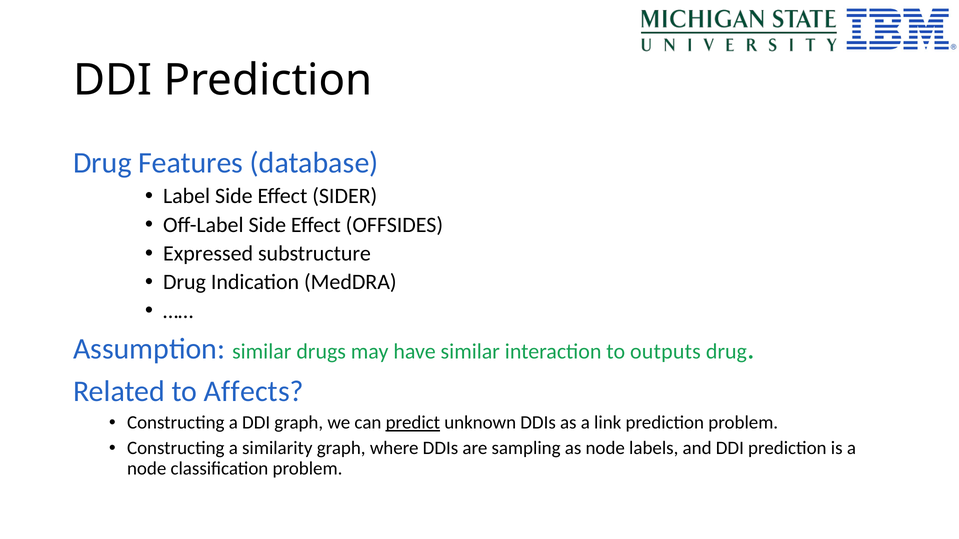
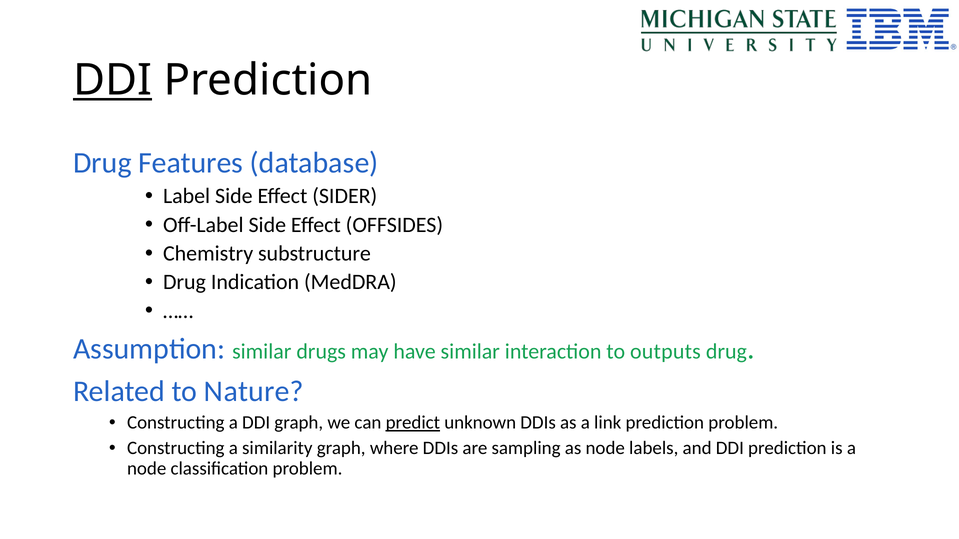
DDI underline: none -> present (113, 81)
Expressed: Expressed -> Chemistry (208, 254)
Affects: Affects -> Nature (254, 391)
